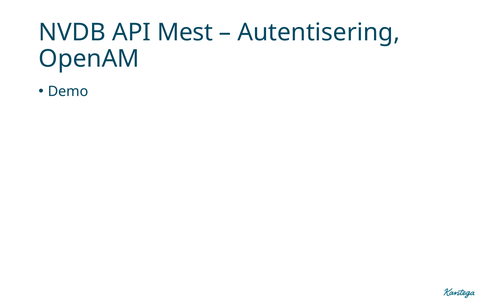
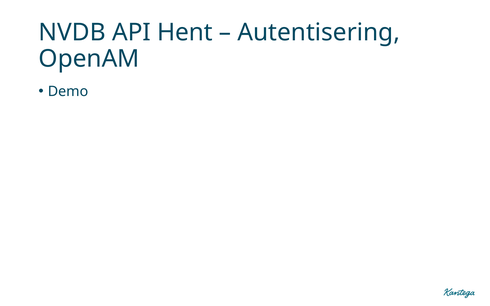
Mest: Mest -> Hent (185, 32)
